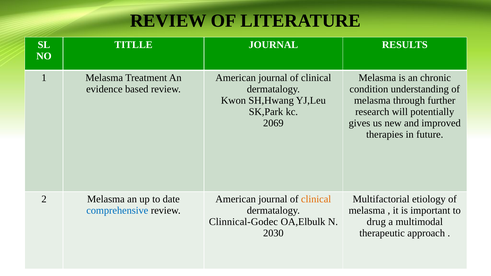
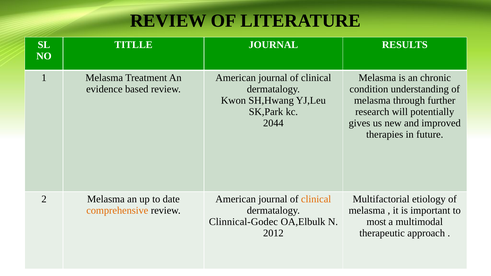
2069: 2069 -> 2044 (273, 123)
comprehensive colour: blue -> orange (117, 211)
drug: drug -> most (376, 222)
2030: 2030 -> 2012 (273, 233)
